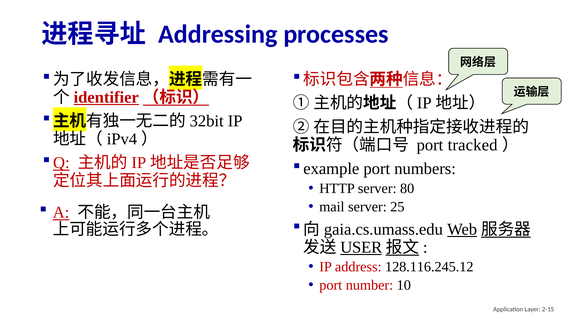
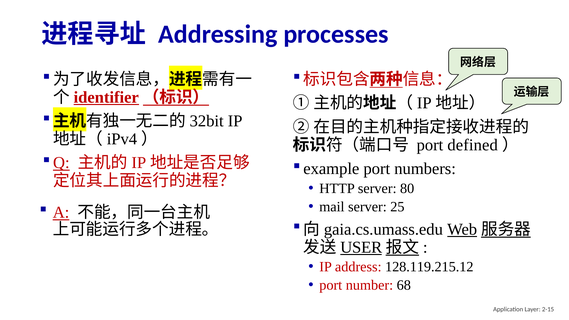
tracked: tracked -> defined (473, 145)
128.116.245.12: 128.116.245.12 -> 128.119.215.12 (429, 267)
10: 10 -> 68 (404, 285)
